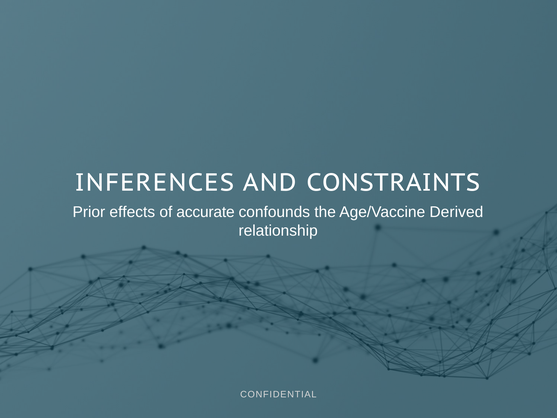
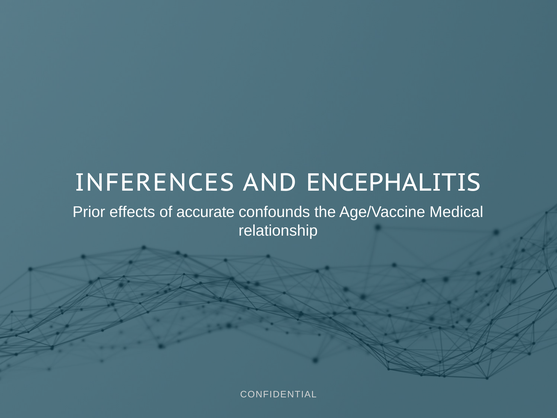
CONSTRAINTS: CONSTRAINTS -> ENCEPHALITIS (393, 183)
Derived: Derived -> Medical (456, 212)
